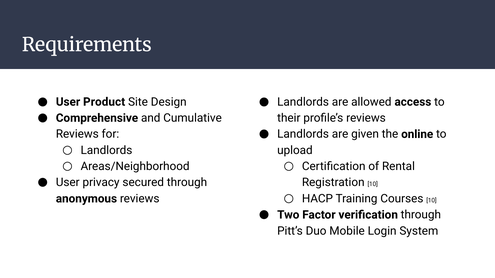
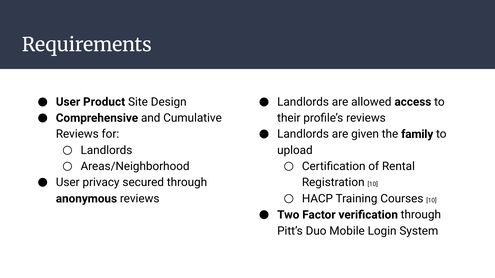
online: online -> family (417, 134)
